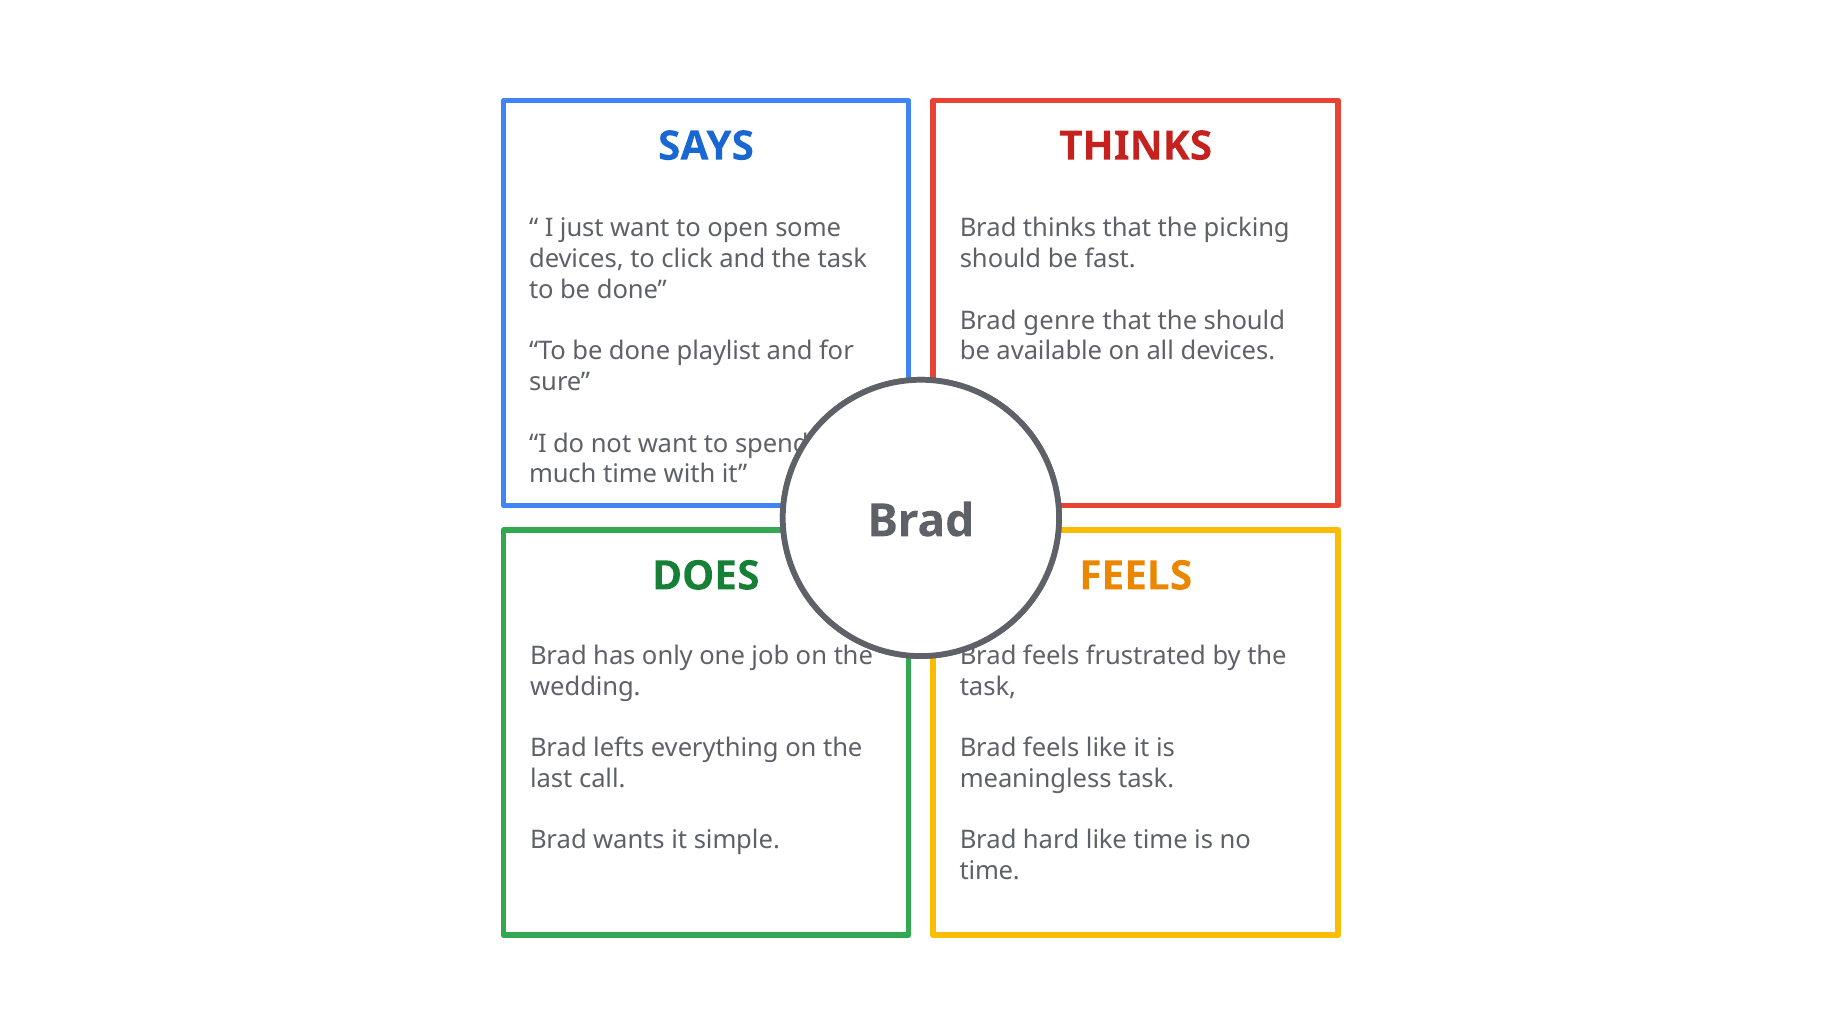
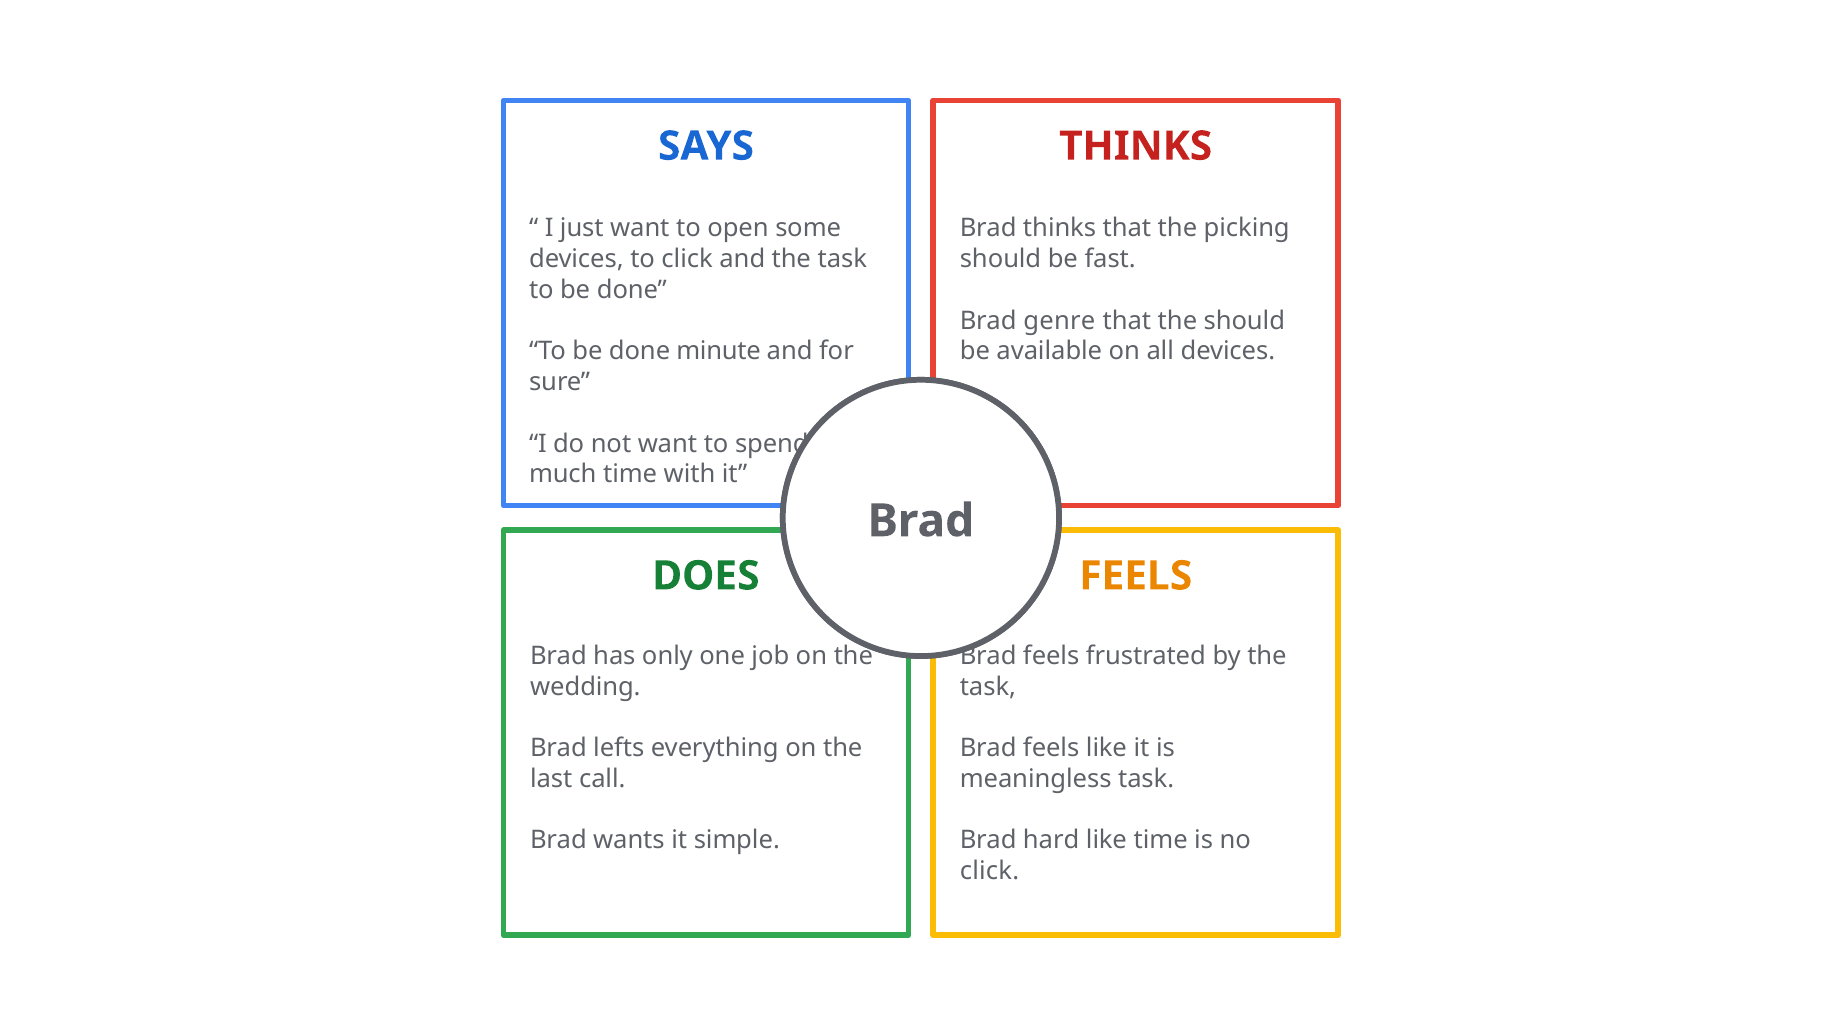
playlist: playlist -> minute (719, 352)
time: time -> click (990, 871)
